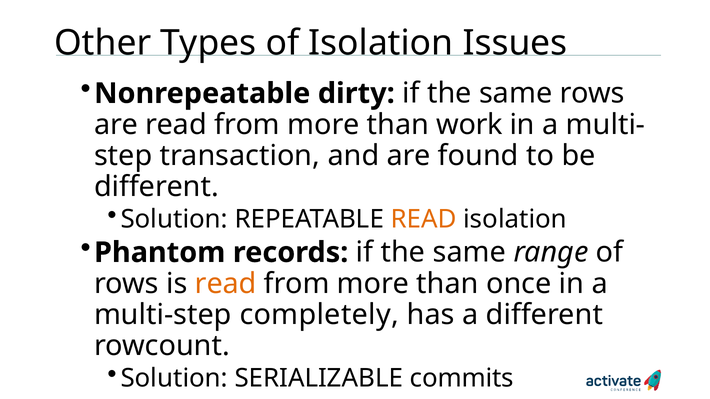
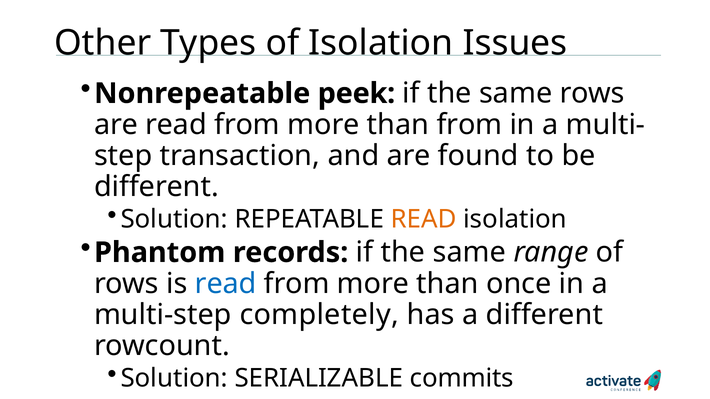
dirty: dirty -> peek (356, 94)
than work: work -> from (469, 125)
read colour: orange -> blue (226, 284)
